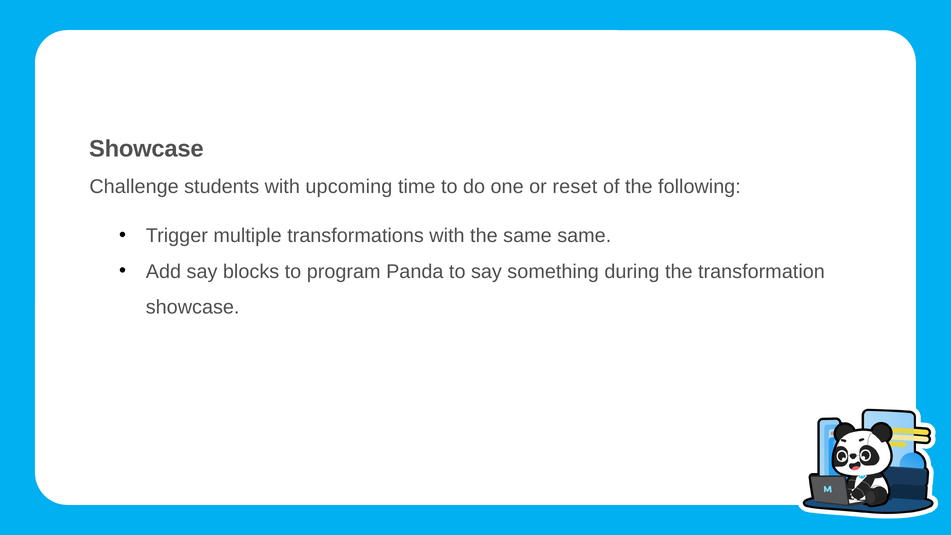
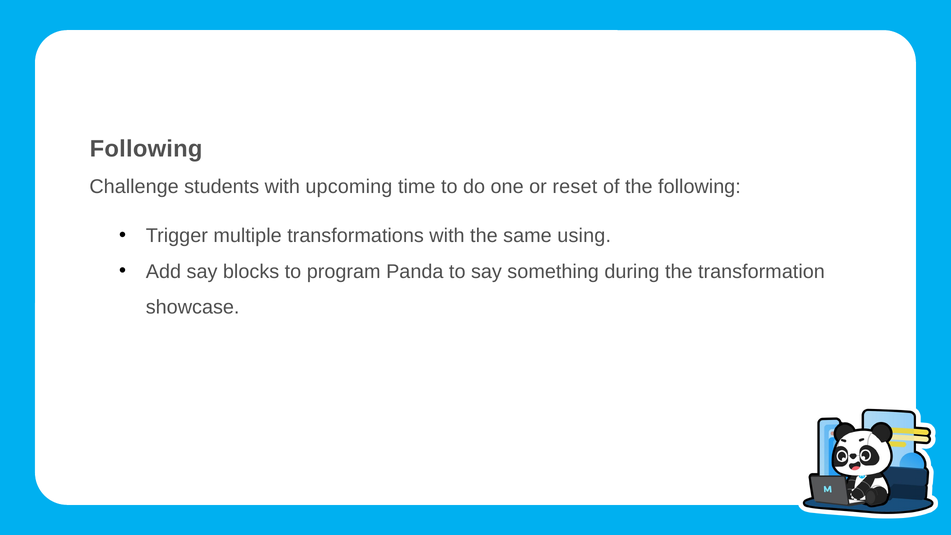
Showcase: Showcase -> Following (146, 149)
same same: same -> using (584, 236)
